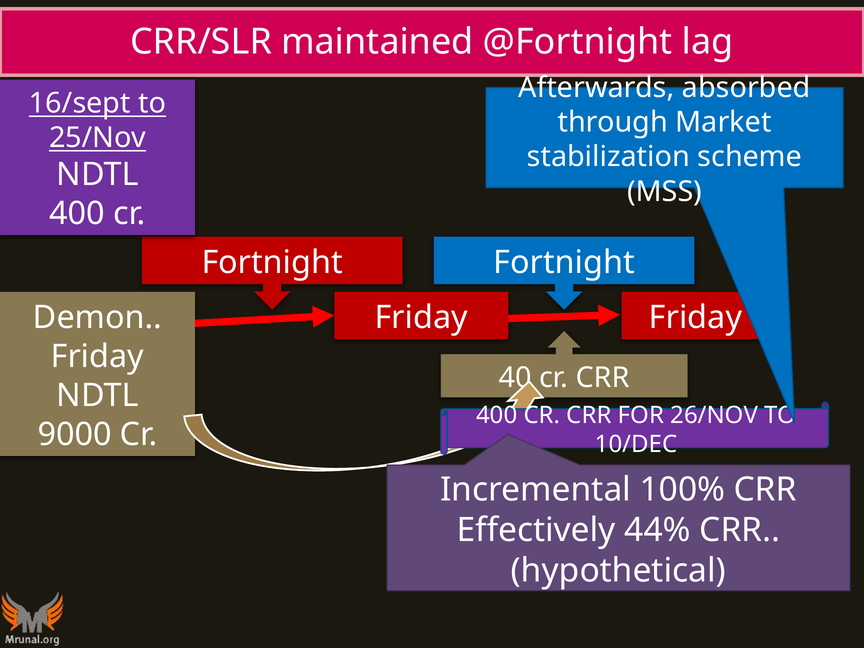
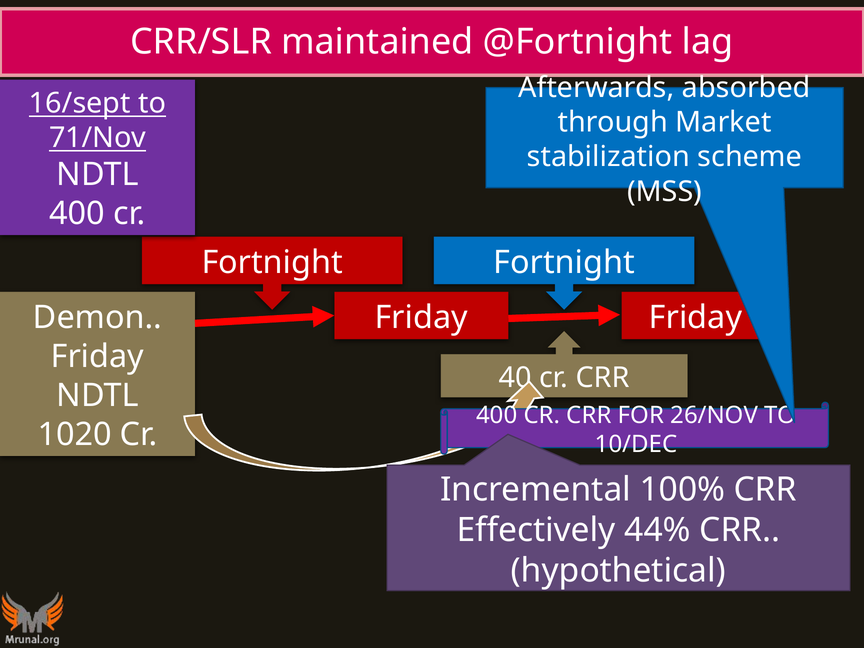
25/Nov: 25/Nov -> 71/Nov (98, 138)
9000: 9000 -> 1020 (75, 434)
